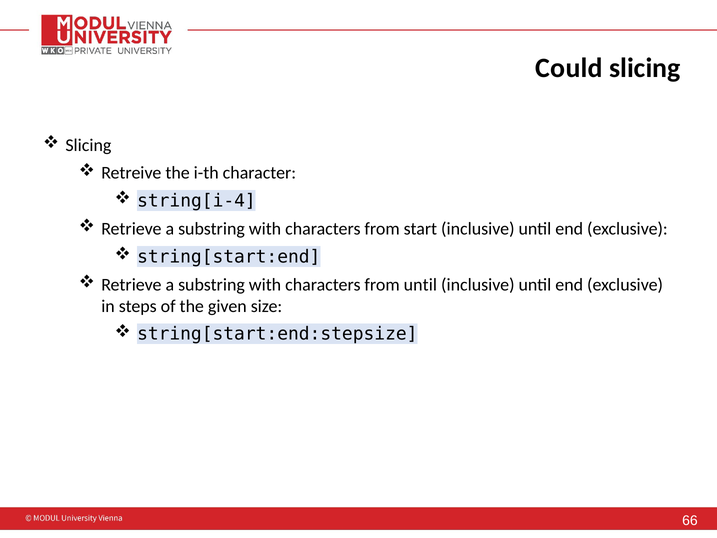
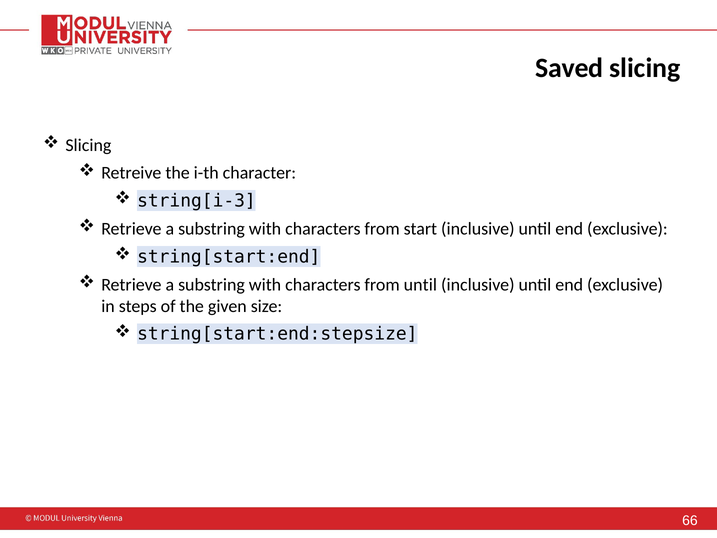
Could: Could -> Saved (569, 68)
string[i-4: string[i-4 -> string[i-3 (196, 201)
